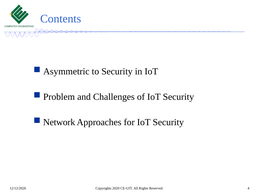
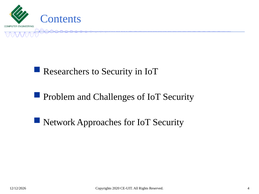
Asymmetric: Asymmetric -> Researchers (66, 71)
